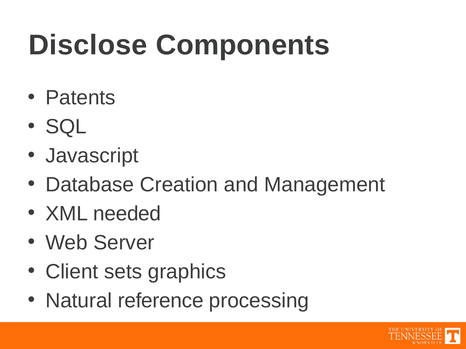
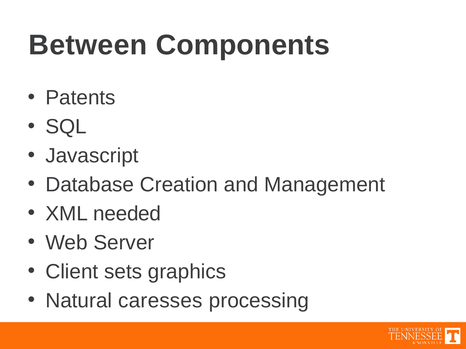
Disclose: Disclose -> Between (88, 45)
reference: reference -> caresses (160, 301)
